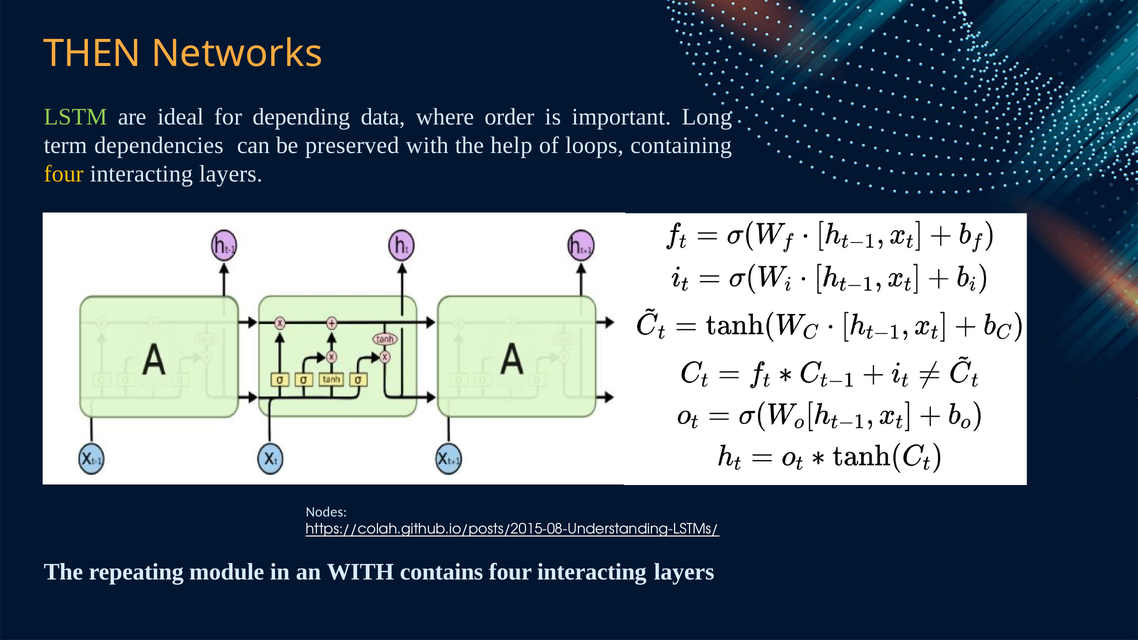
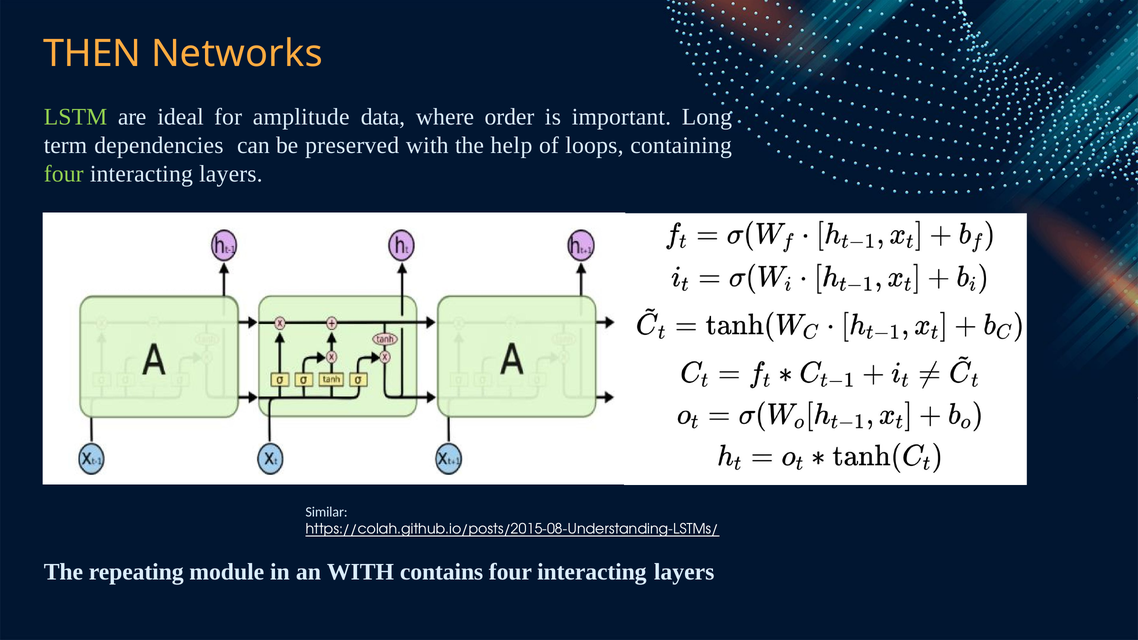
depending: depending -> amplitude (301, 117)
four colour: yellow -> light green (64, 174)
Nodes: Nodes -> Similar (327, 512)
